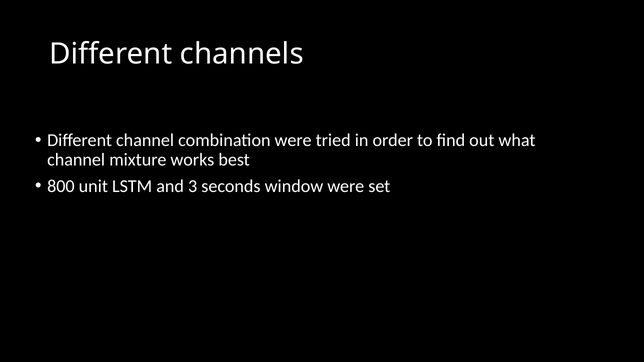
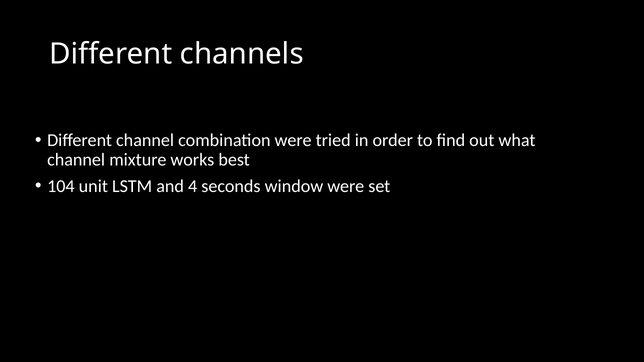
800: 800 -> 104 (61, 186)
3: 3 -> 4 (193, 186)
